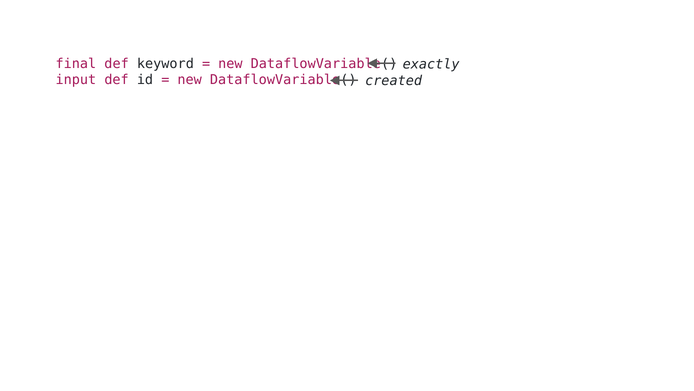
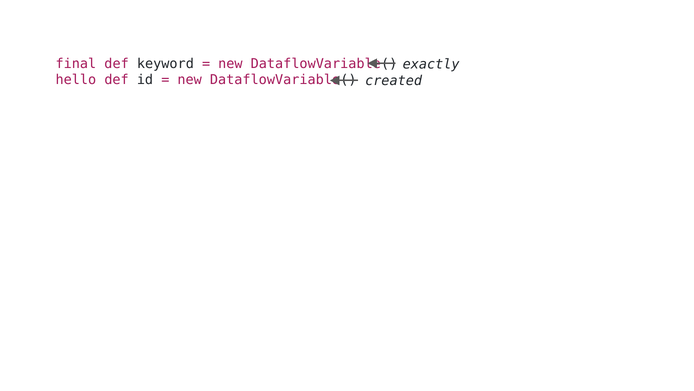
input: input -> hello (76, 80)
